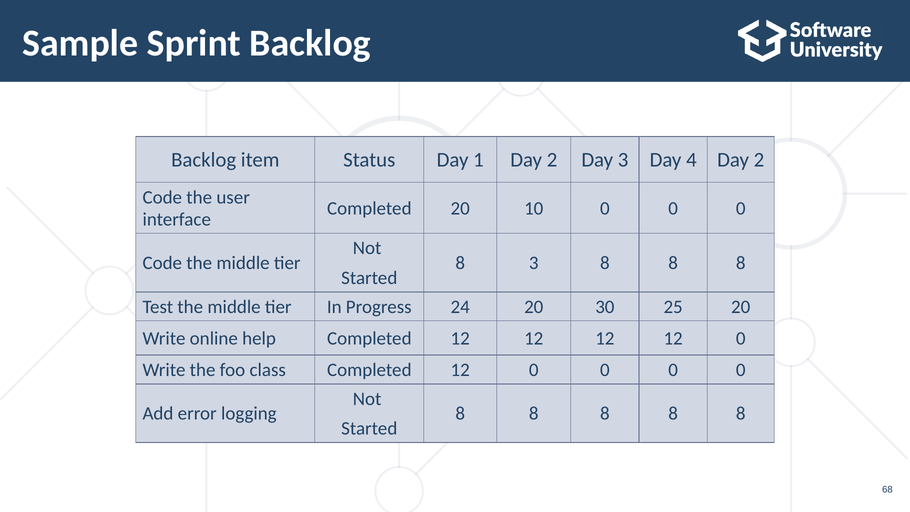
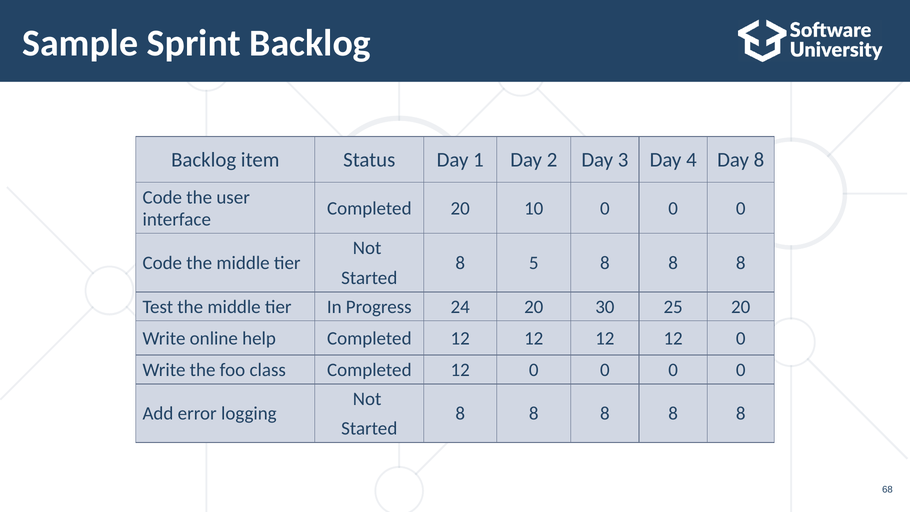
4 Day 2: 2 -> 8 (759, 160)
8 3: 3 -> 5 (534, 263)
